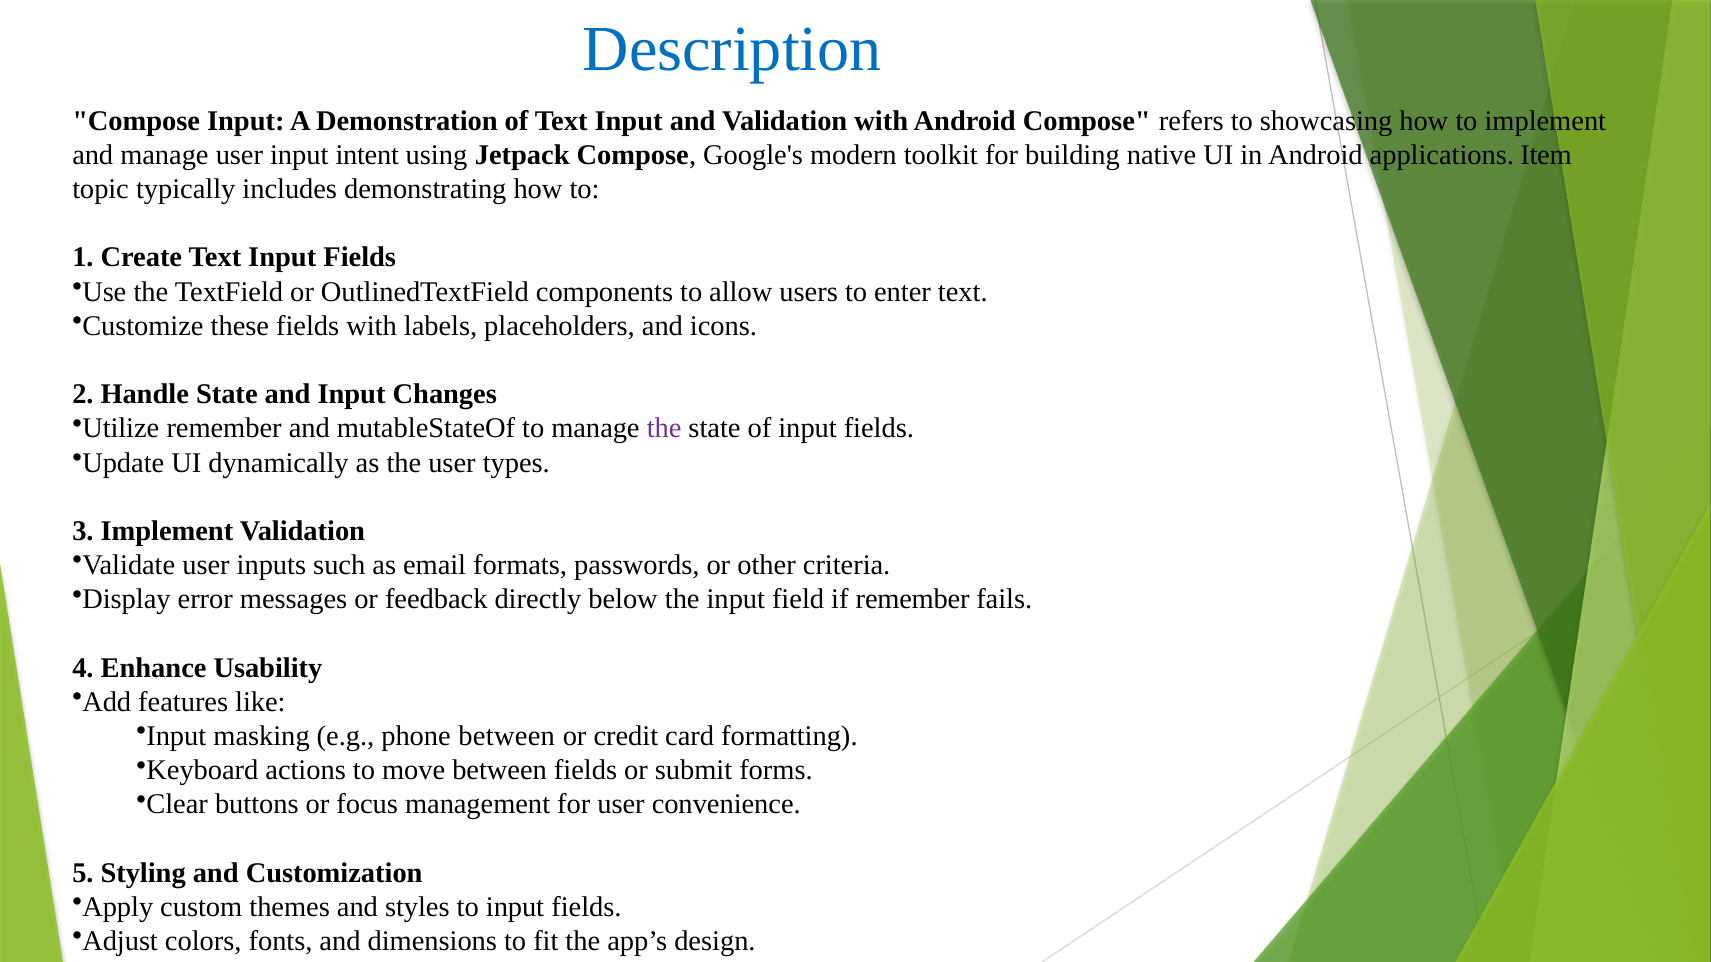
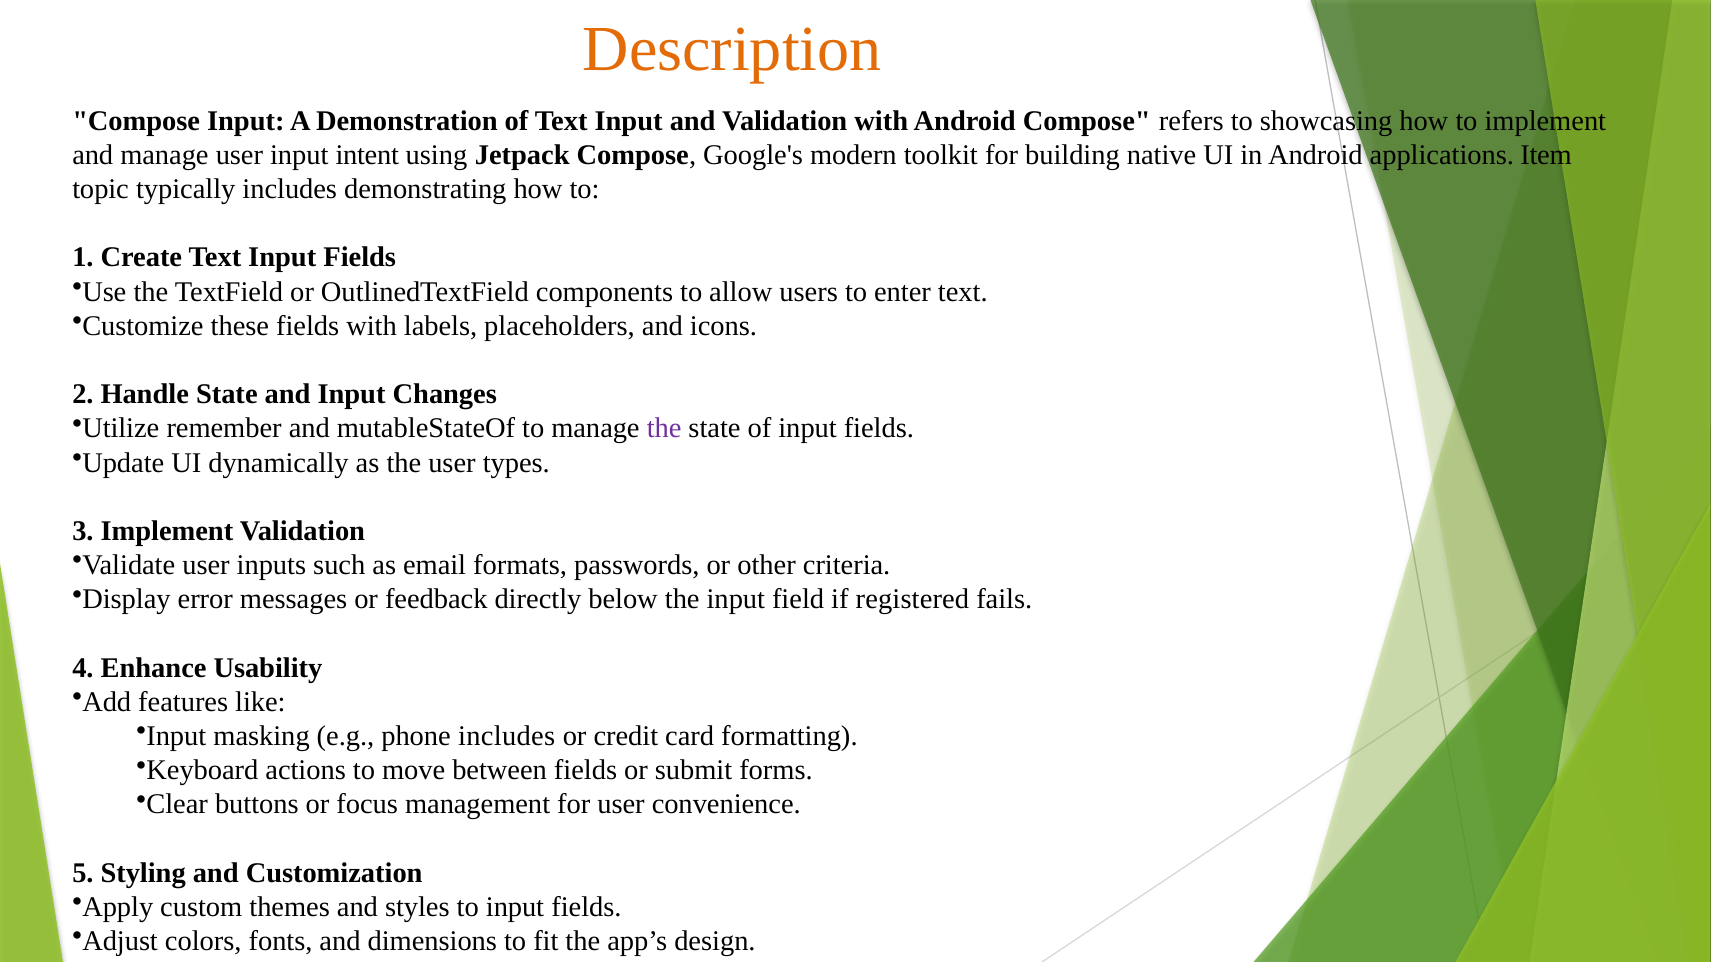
Description colour: blue -> orange (732, 49)
if remember: remember -> registered (912, 600)
phone between: between -> includes (507, 736)
